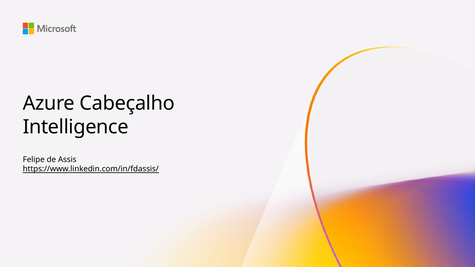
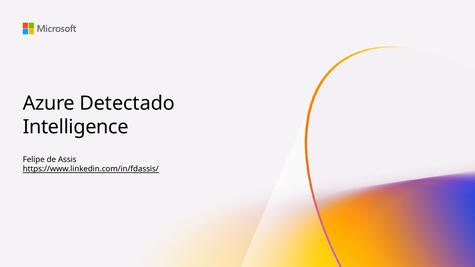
Cabeçalho: Cabeçalho -> Detectado (127, 103)
